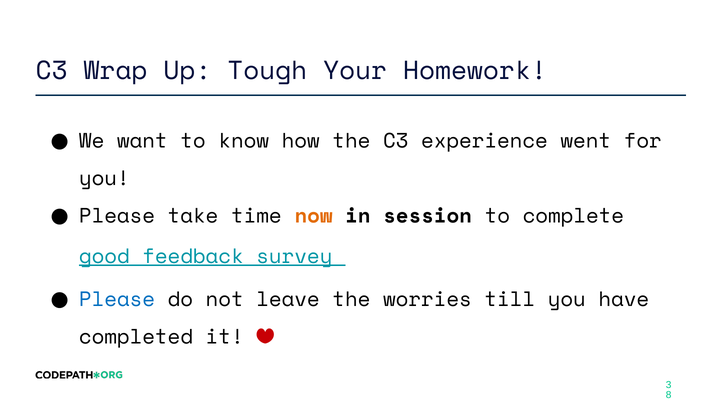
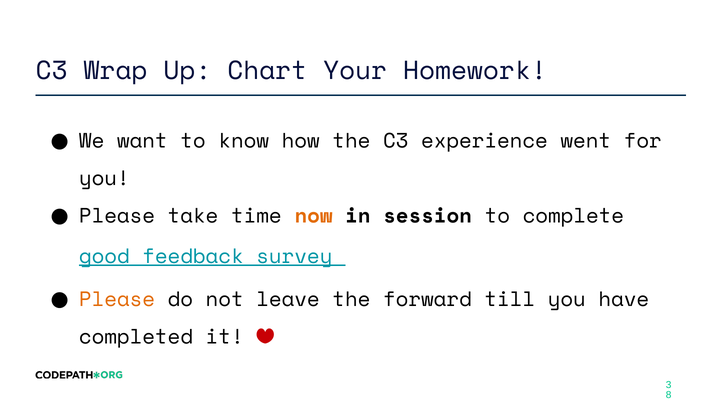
Tough: Tough -> Chart (267, 71)
Please colour: blue -> orange (117, 299)
worries: worries -> forward (427, 299)
